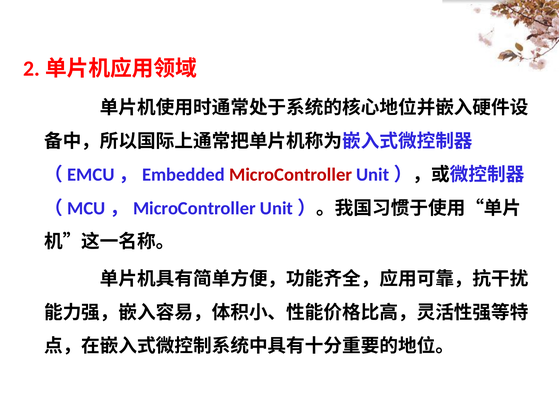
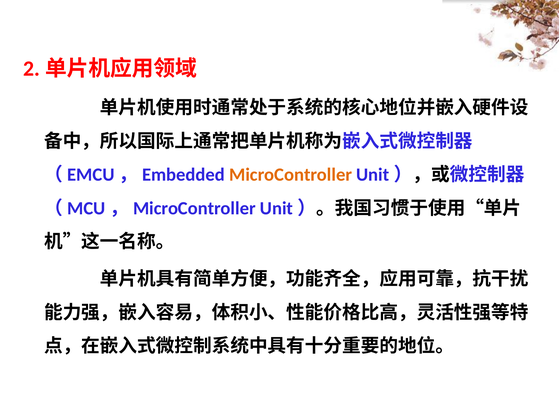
MicroController colour: red -> orange (291, 175)
